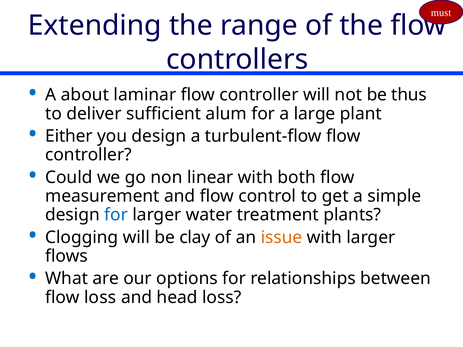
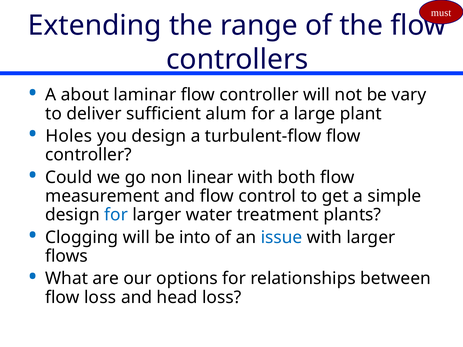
thus: thus -> vary (409, 95)
Either: Either -> Holes (69, 136)
clay: clay -> into (195, 238)
issue colour: orange -> blue (282, 238)
